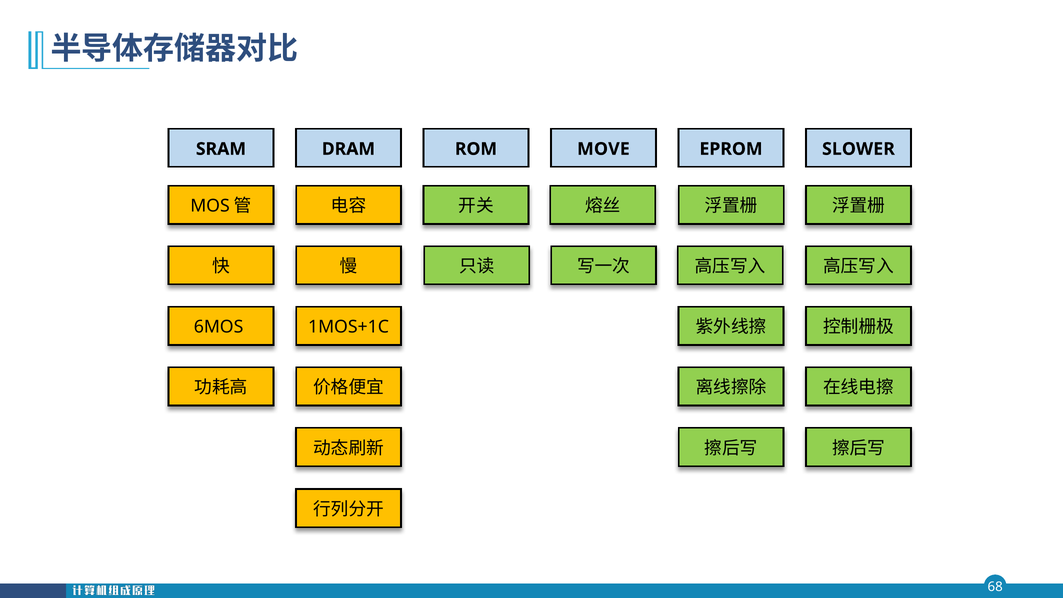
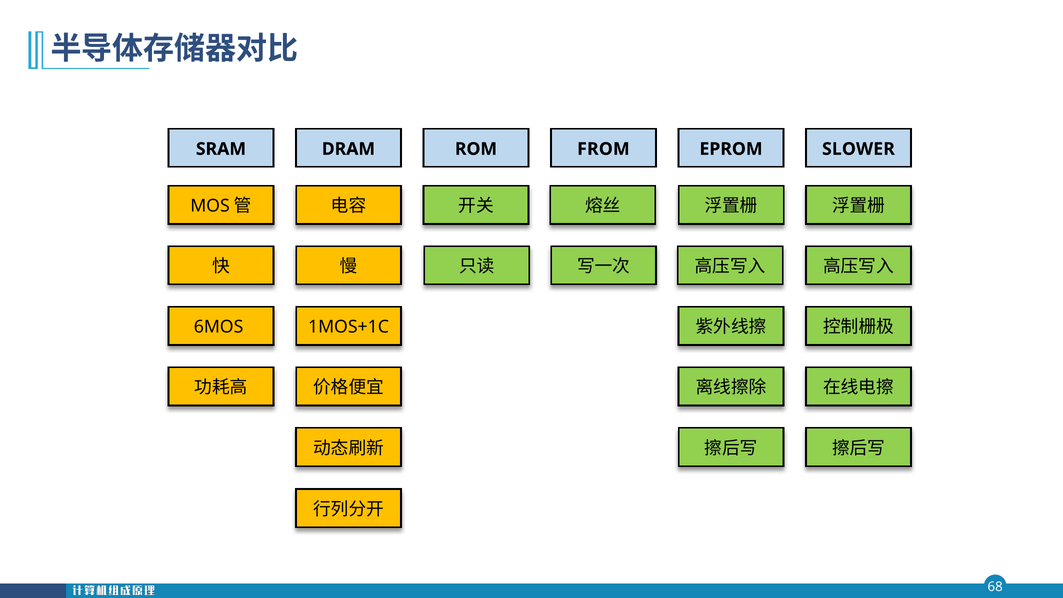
MOVE: MOVE -> FROM (603, 149)
